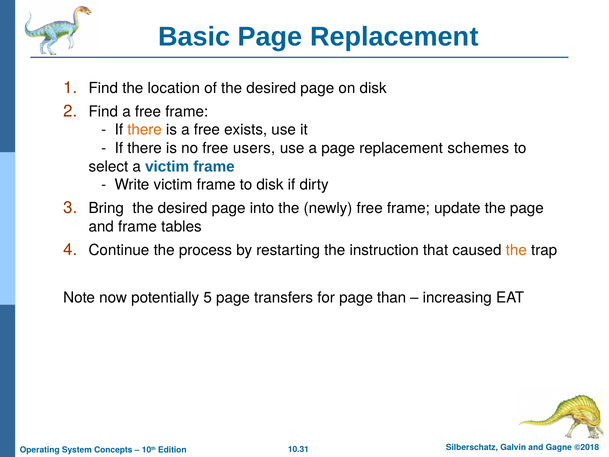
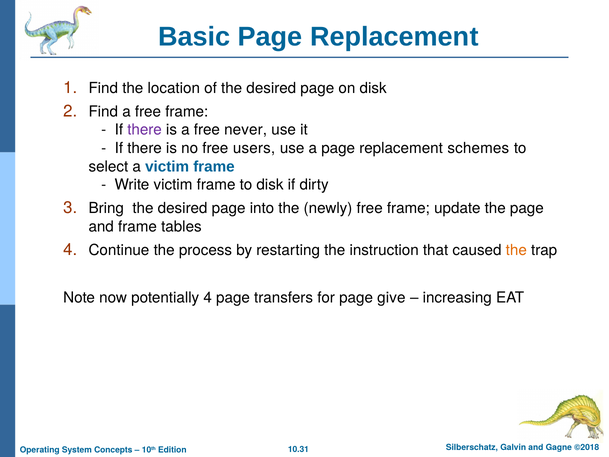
there colour: orange -> purple (145, 130)
exists: exists -> never (246, 130)
potentially 5: 5 -> 4 (208, 297)
than: than -> give (391, 297)
